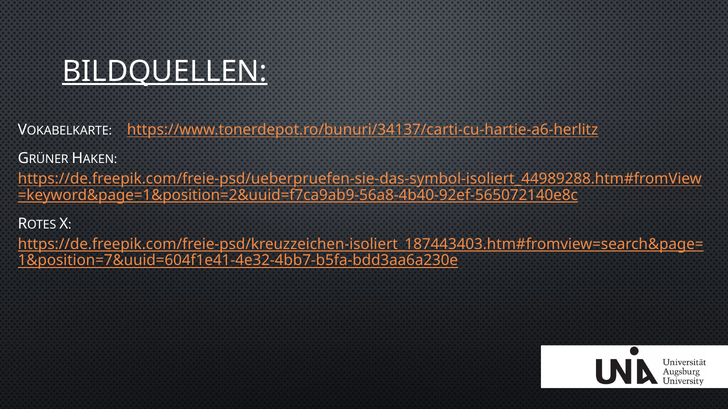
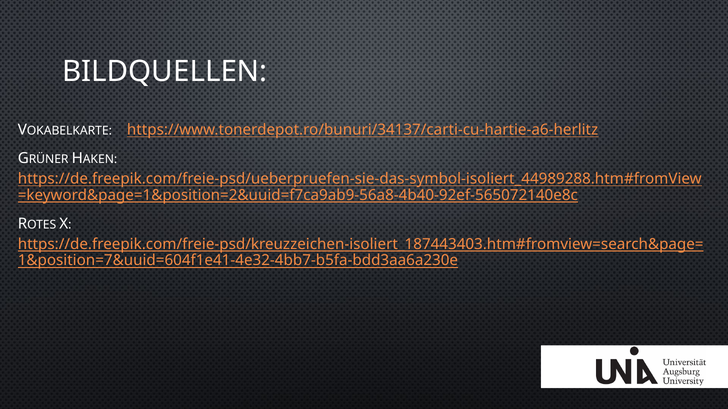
BILDQUELLEN underline: present -> none (165, 71)
